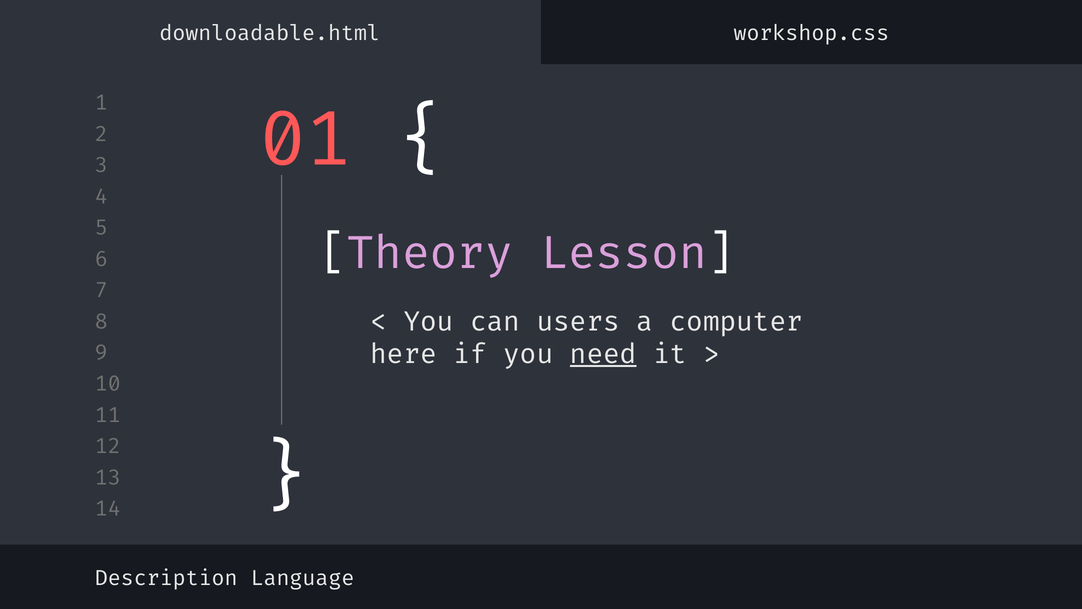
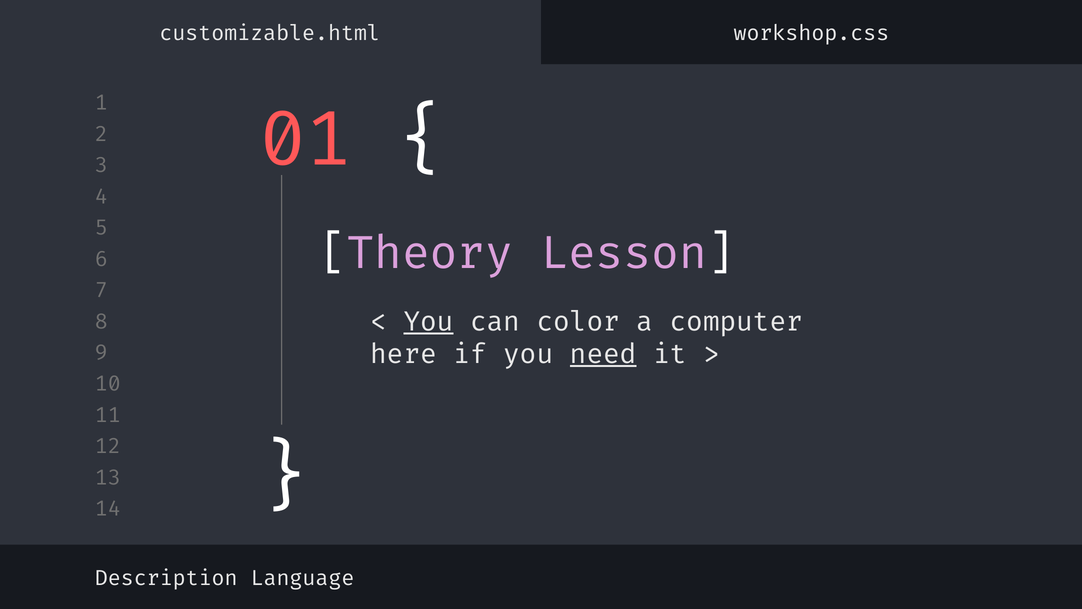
downloadable.html: downloadable.html -> customizable.html (270, 33)
You underline: none -> present (429, 322)
users: users -> color (578, 322)
